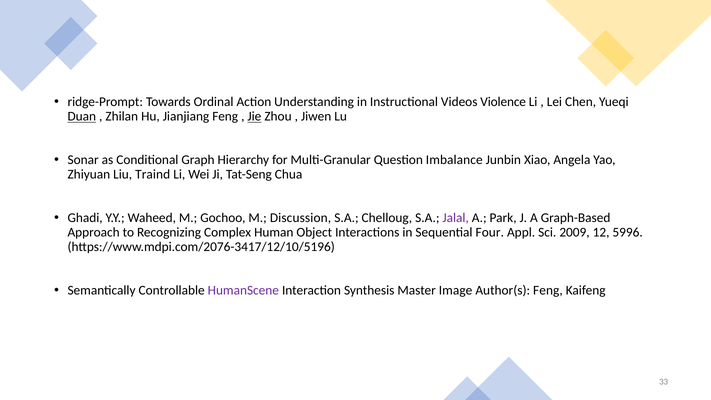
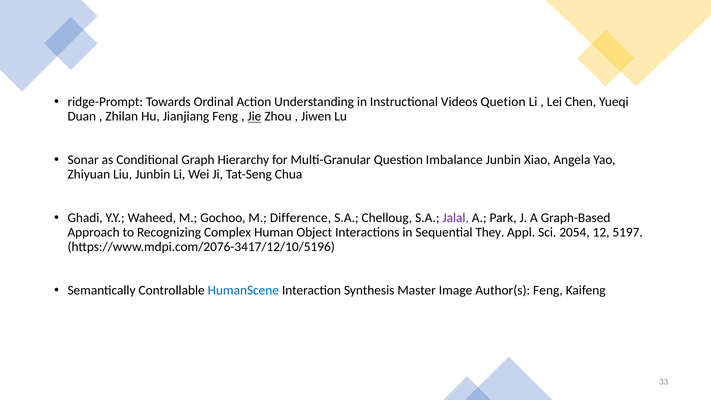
Violence: Violence -> Quetion (503, 102)
Duan underline: present -> none (82, 116)
Liu Traind: Traind -> Junbin (153, 174)
Discussion: Discussion -> Difference (301, 218)
Four: Four -> They (490, 232)
2009: 2009 -> 2054 (575, 232)
5996: 5996 -> 5197 (628, 232)
HumanScene colour: purple -> blue (243, 290)
